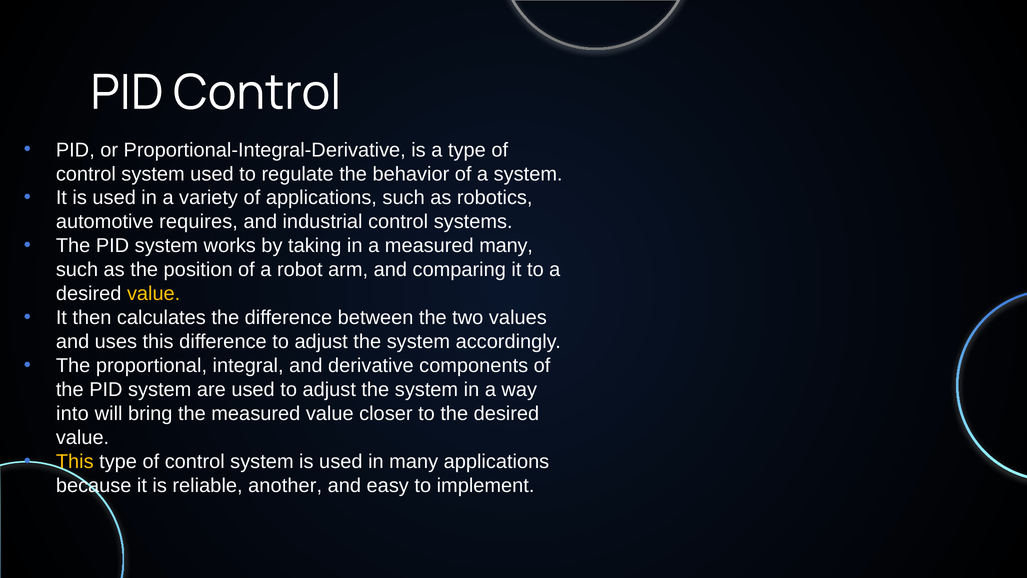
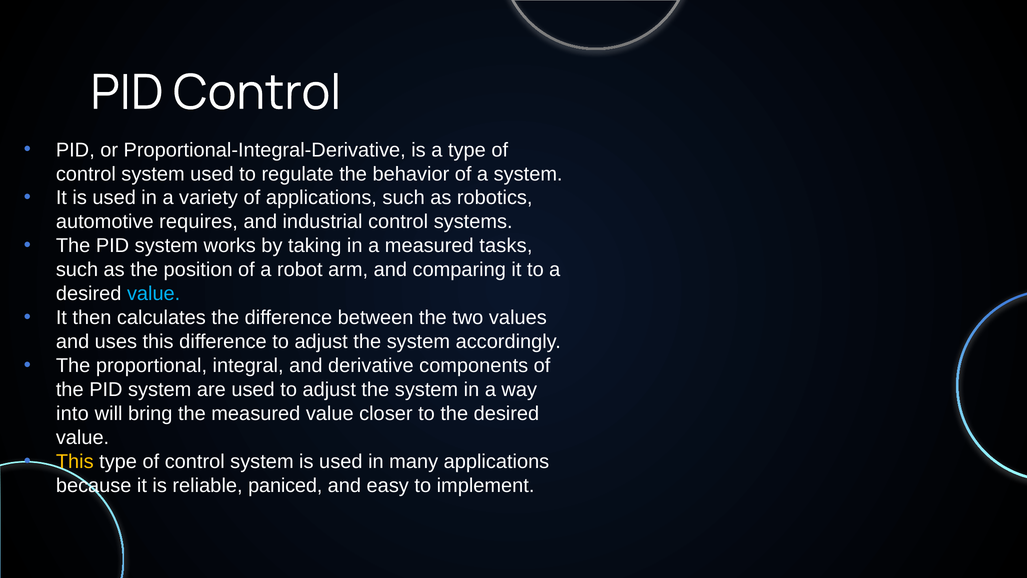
measured many: many -> tasks (506, 246)
value colour: yellow -> light blue (154, 294)
another: another -> paniced (285, 486)
